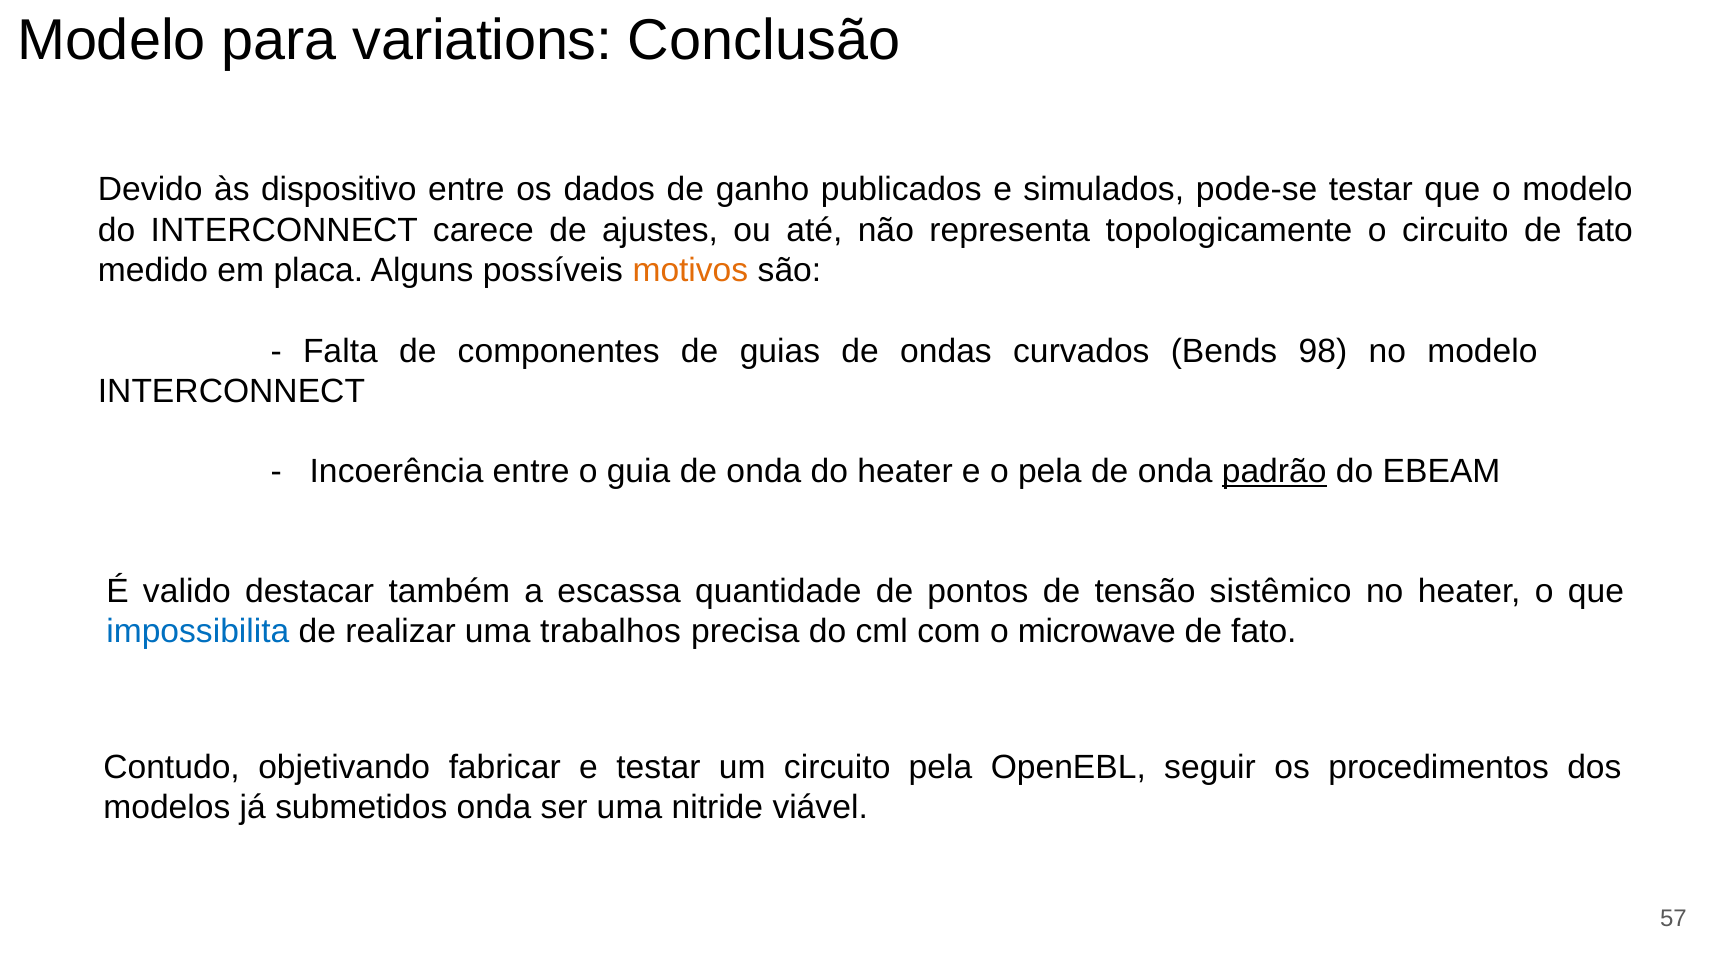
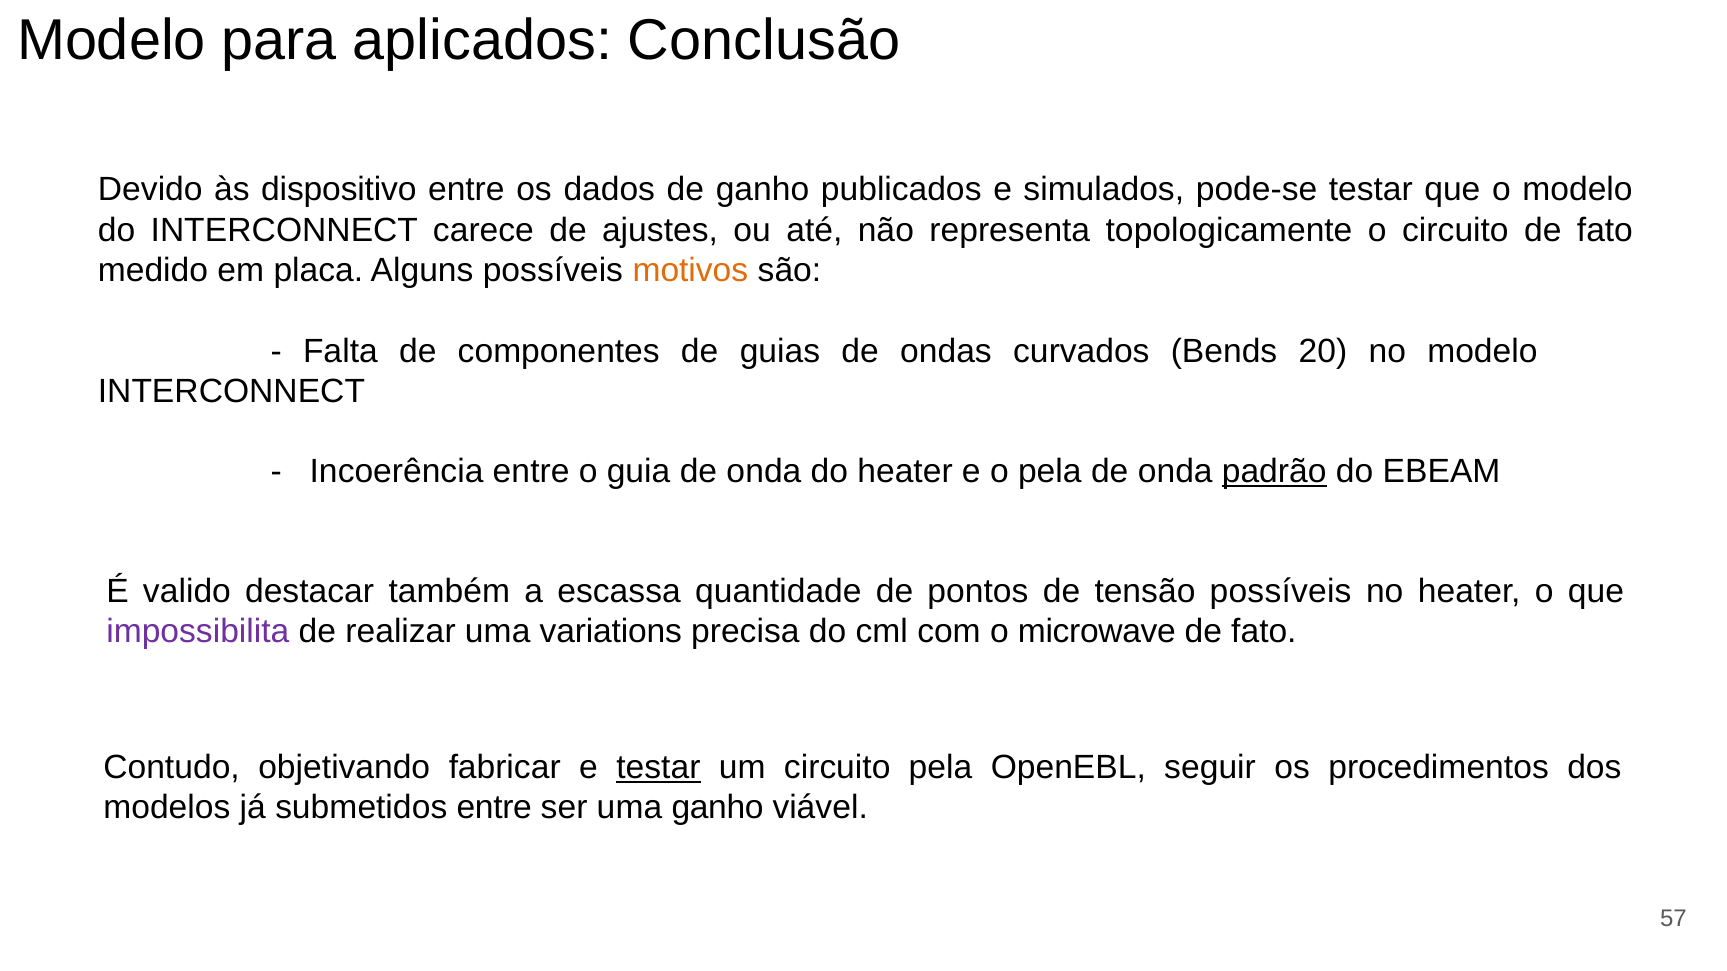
variations: variations -> aplicados (482, 41)
98: 98 -> 20 (1323, 351)
tensão sistêmico: sistêmico -> possíveis (1281, 591)
impossibilita colour: blue -> purple (198, 632)
trabalhos: trabalhos -> variations (611, 632)
testar underline: none -> present (658, 768)
submetidos onda: onda -> entre (494, 808)
uma nitride: nitride -> ganho (718, 808)
